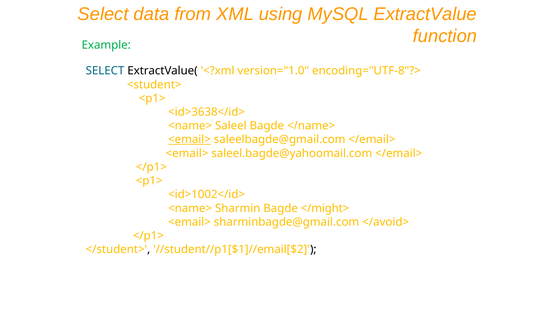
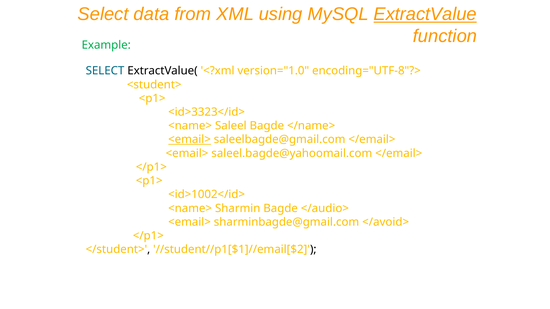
ExtractValue underline: none -> present (425, 14)
<id>3638</id>: <id>3638</id> -> <id>3323</id> (207, 112)
</might>: </might> -> </audio> (325, 208)
